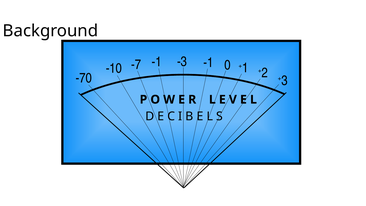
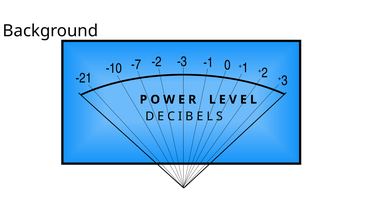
-7 -1: -1 -> -2 (157, 62)
-70: -70 -> -21 (84, 78)
